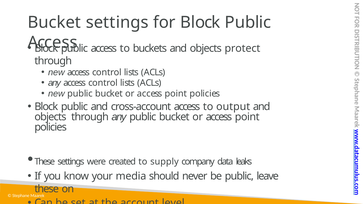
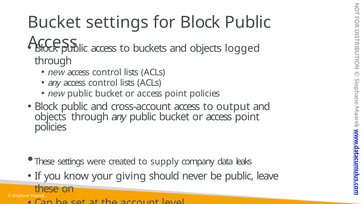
protect: protect -> logged (242, 48)
media: media -> giving (131, 176)
